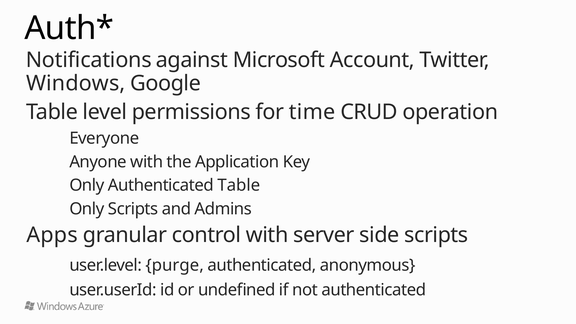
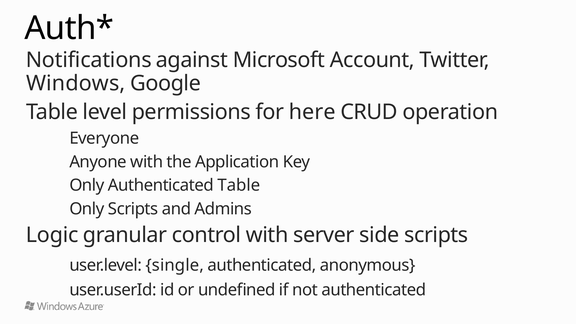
time: time -> here (312, 112)
Apps: Apps -> Logic (52, 235)
purge: purge -> single (175, 265)
